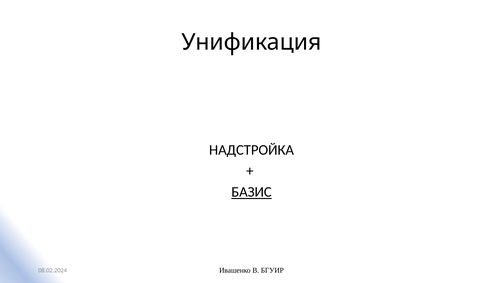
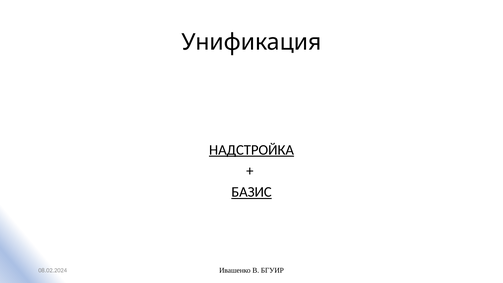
НАДСТРОЙКА underline: none -> present (251, 150)
